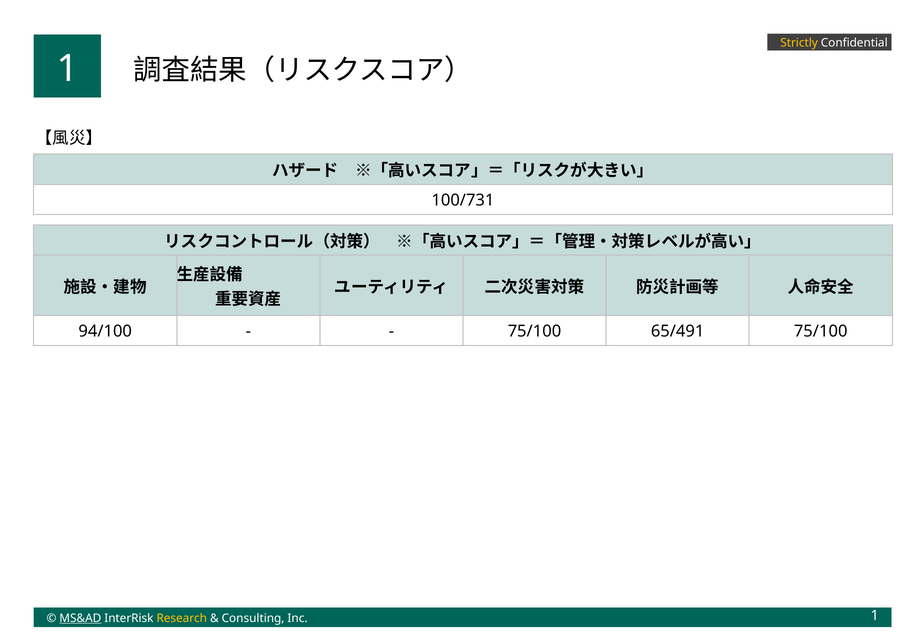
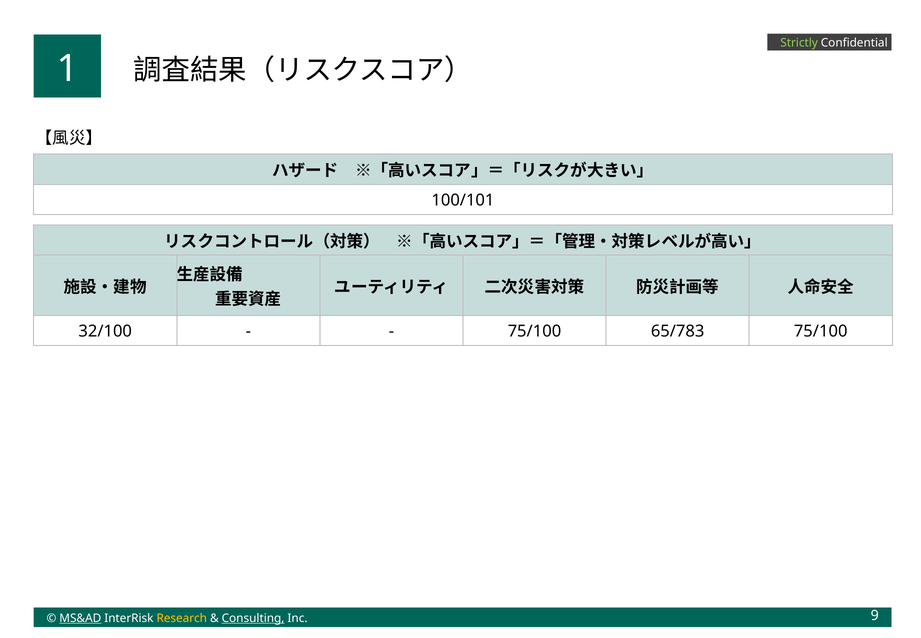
Strictly colour: yellow -> light green (799, 43)
100/731: 100/731 -> 100/101 (463, 200)
94/100: 94/100 -> 32/100 (105, 331)
65/491: 65/491 -> 65/783 (678, 331)
Consulting underline: none -> present (253, 618)
Inc 1: 1 -> 9 (875, 616)
